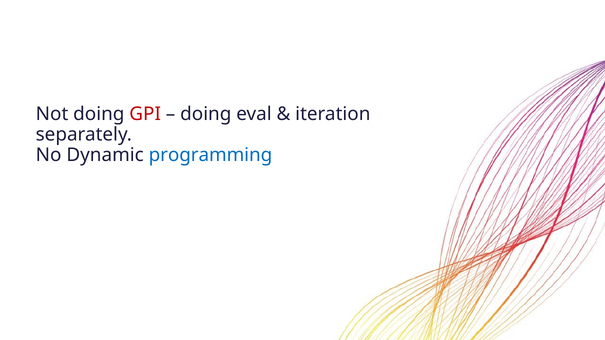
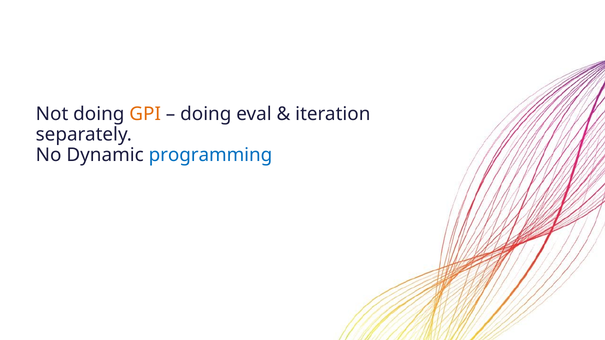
GPI colour: red -> orange (145, 114)
